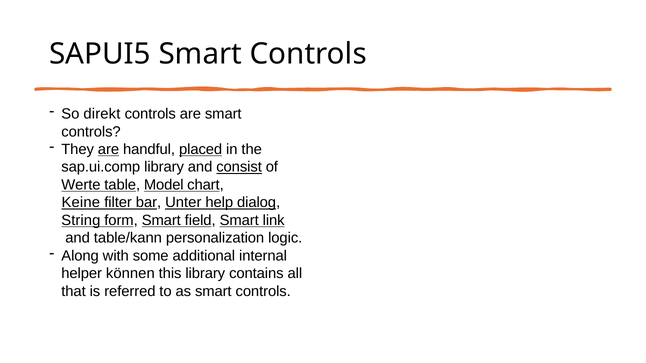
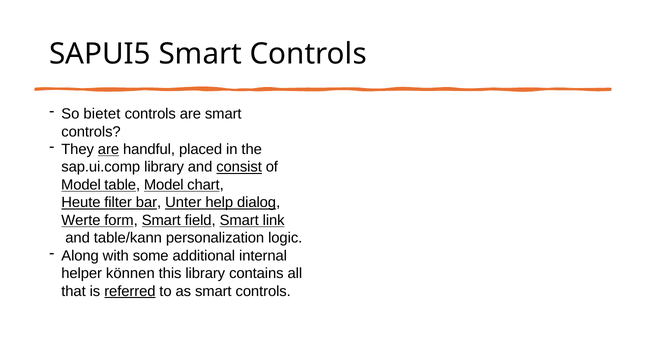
direkt: direkt -> bietet (102, 114)
placed underline: present -> none (201, 150)
Werte: Werte -> Model (81, 185)
Keine: Keine -> Heute (81, 203)
String: String -> Werte (81, 221)
referred underline: none -> present (130, 291)
